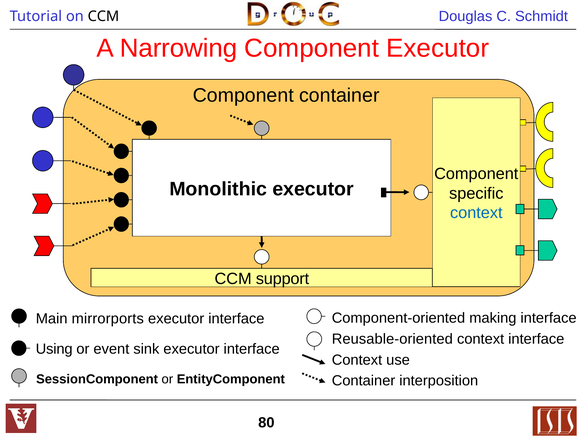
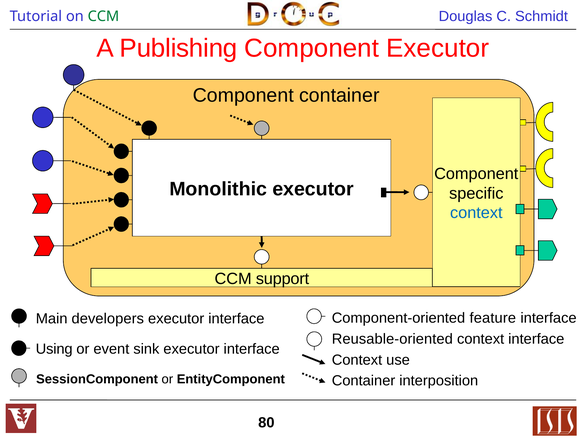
CCM colour: black -> green (103, 16)
Narrowing: Narrowing -> Publishing (179, 48)
making: making -> feature (493, 319)
mirrorports: mirrorports -> developers (108, 319)
